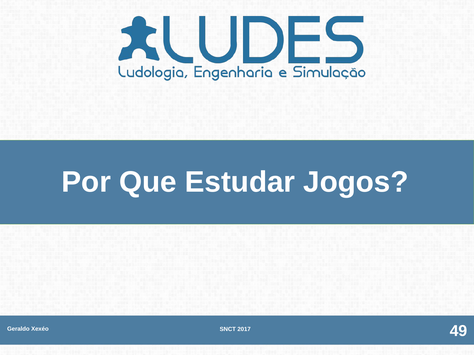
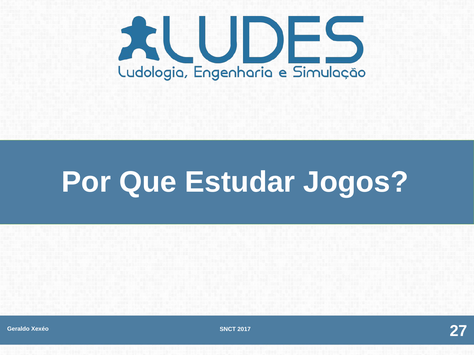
49: 49 -> 27 (458, 331)
